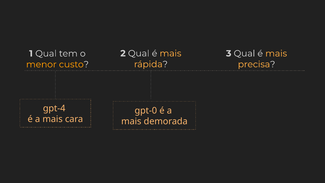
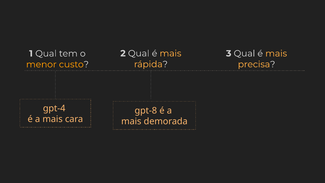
gpt-0: gpt-0 -> gpt-8 (146, 111)
